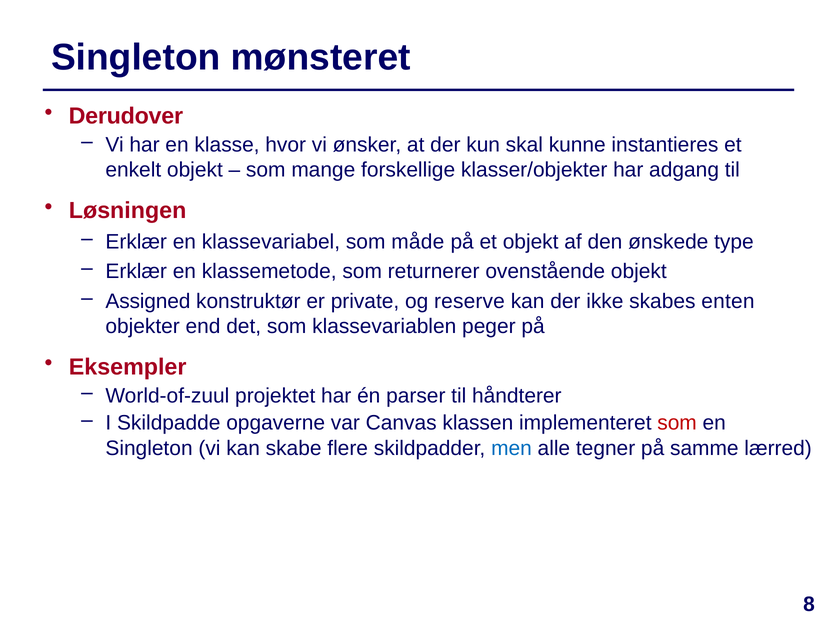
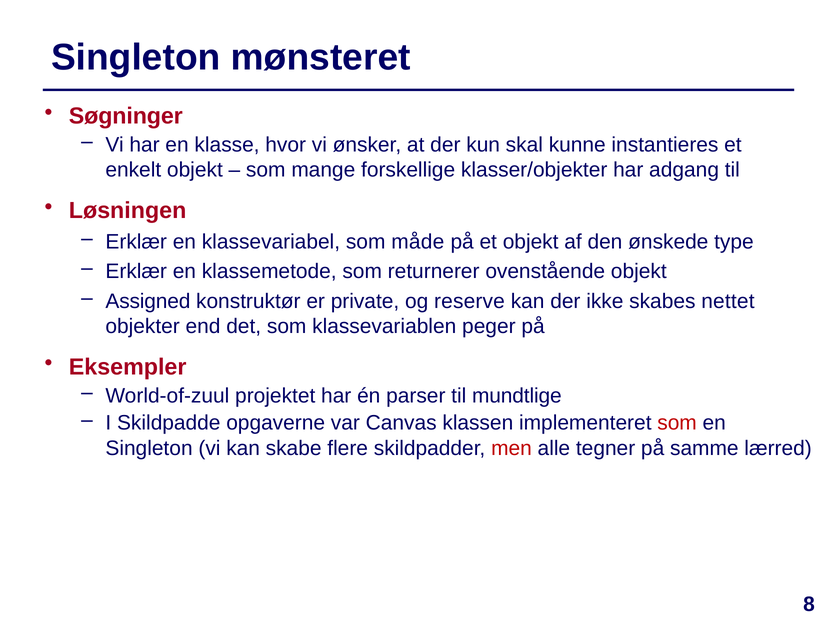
Derudover: Derudover -> Søgninger (126, 116)
enten: enten -> nettet (728, 301)
håndterer: håndterer -> mundtlige (517, 395)
men colour: blue -> red (511, 448)
